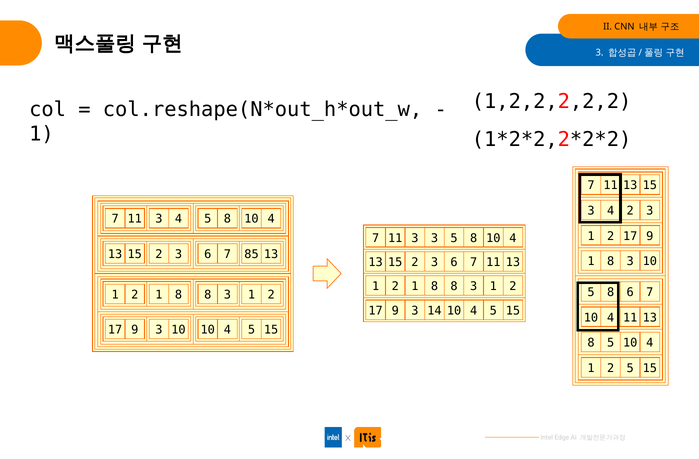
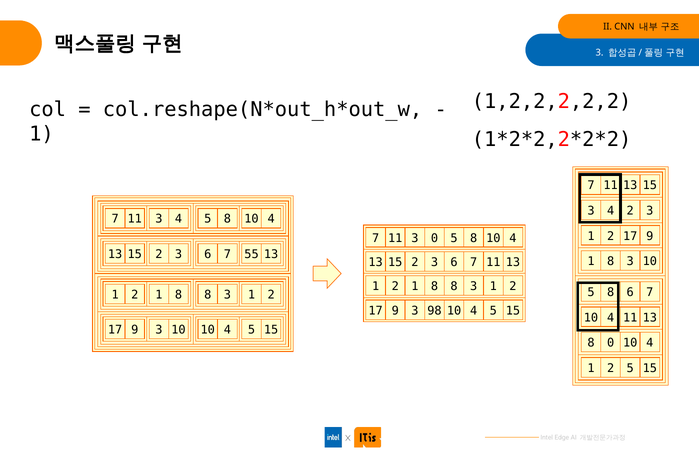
11 3 3: 3 -> 0 (434, 238)
85: 85 -> 55 (252, 254)
14: 14 -> 98 (434, 311)
8 5: 5 -> 0 (611, 343)
